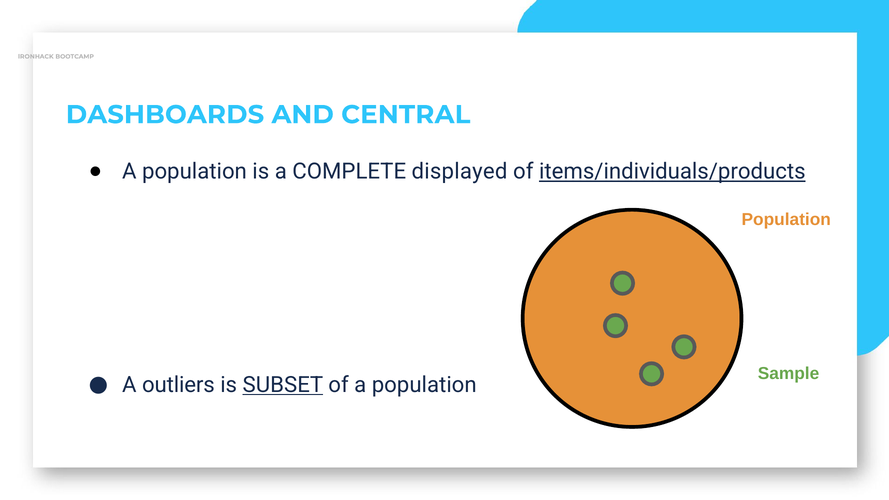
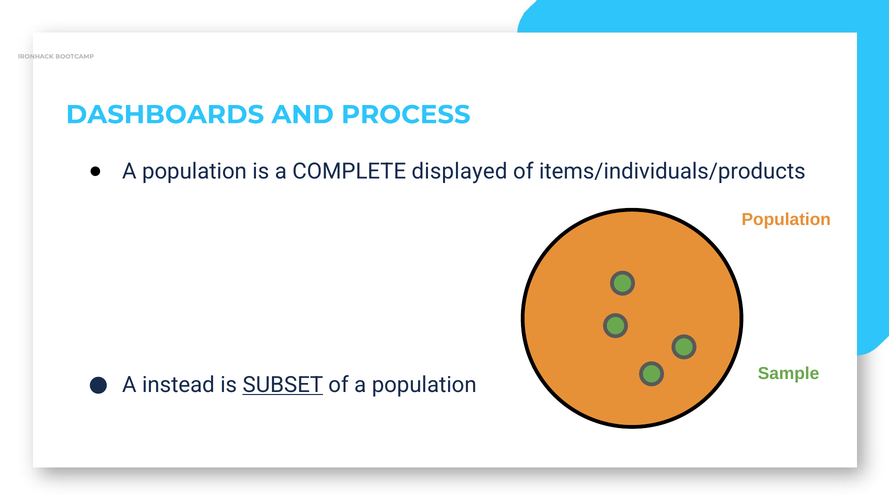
CENTRAL: CENTRAL -> PROCESS (406, 115)
items/individuals/products underline: present -> none (672, 172)
outliers: outliers -> instead (178, 385)
